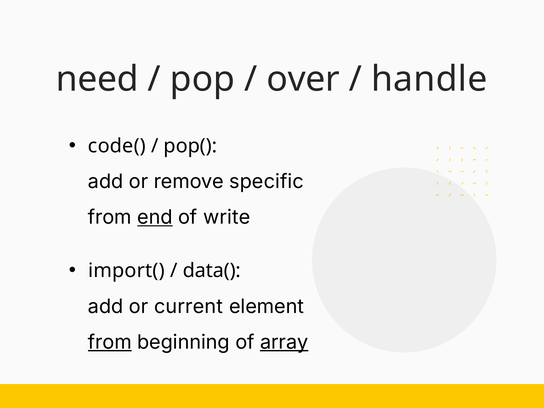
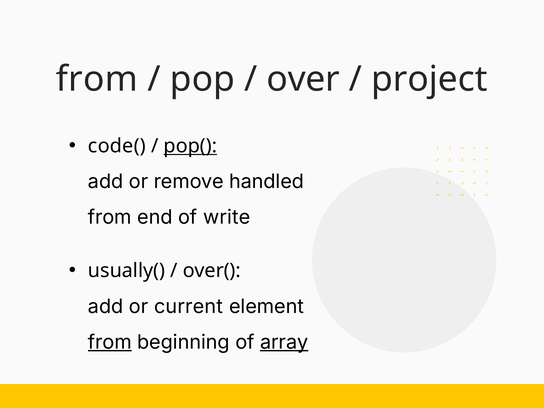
need: need -> from (97, 79)
handle: handle -> project (429, 79)
pop( underline: none -> present (190, 146)
specific: specific -> handled (267, 182)
end underline: present -> none (155, 217)
import(: import( -> usually( (127, 271)
data(: data( -> over( (212, 271)
